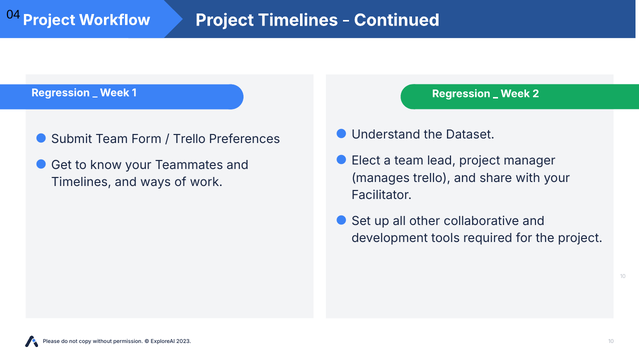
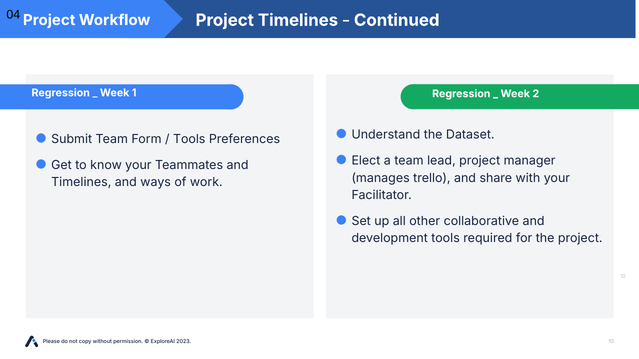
Trello: Trello -> Tools (189, 139)
